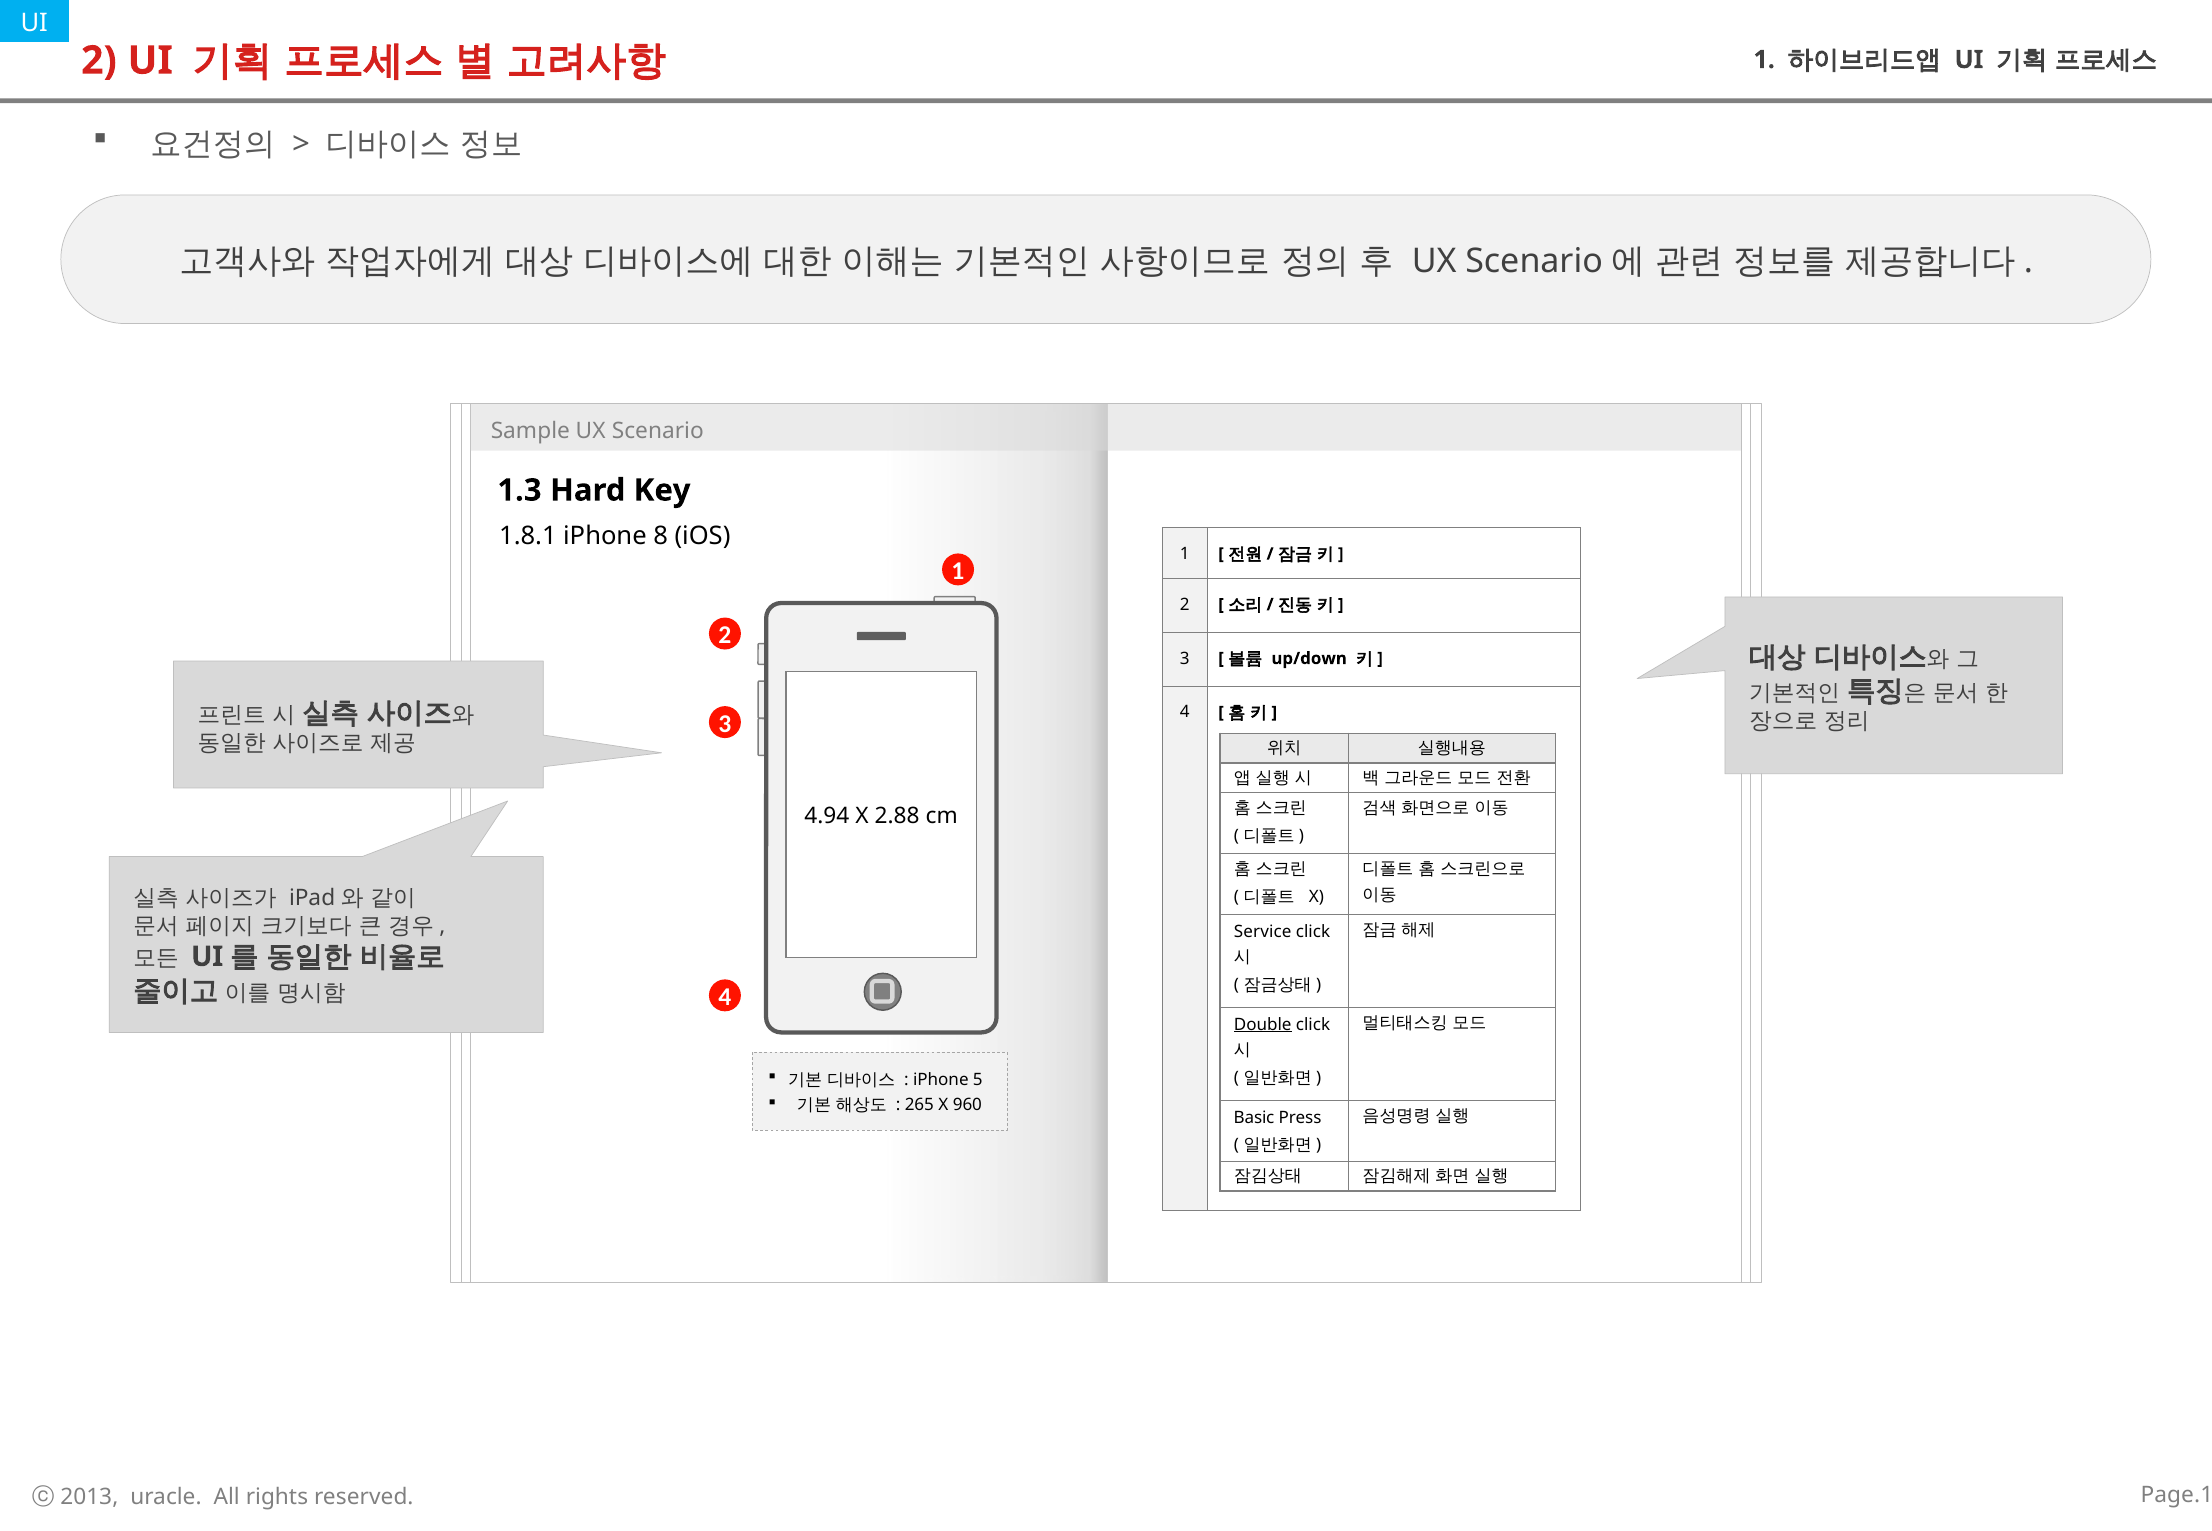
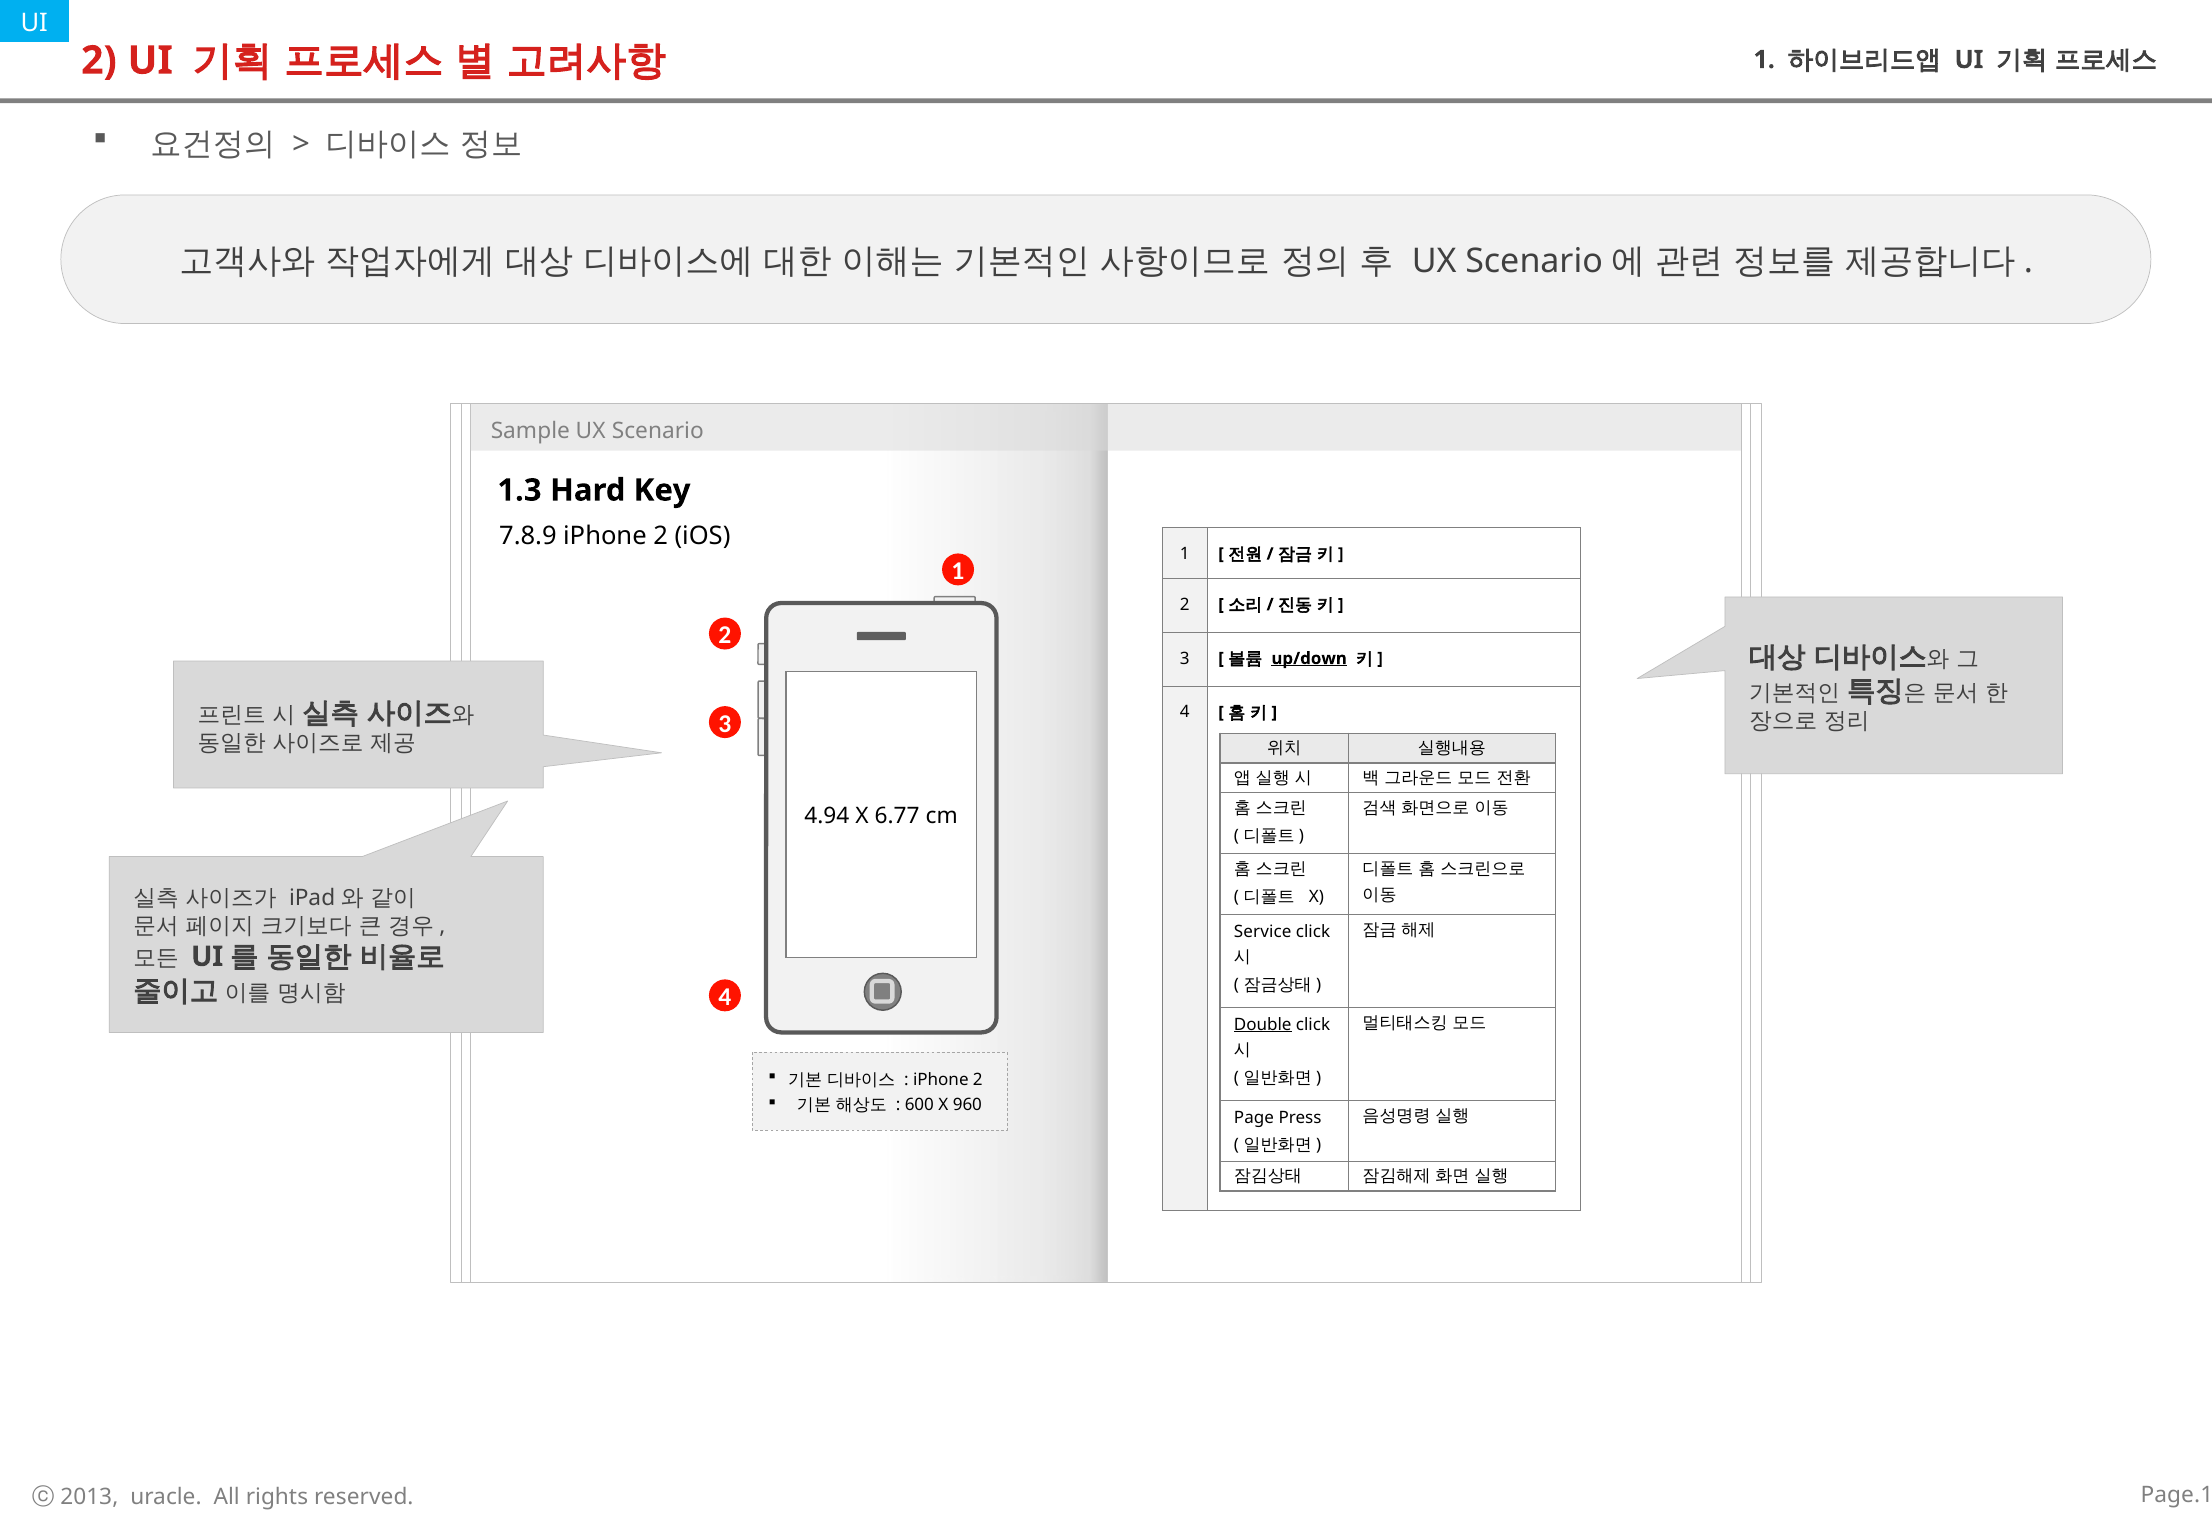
1.8.1: 1.8.1 -> 7.8.9 (528, 536)
8: 8 -> 2 (661, 536)
up/down underline: none -> present (1309, 659)
2.88: 2.88 -> 6.77 (897, 816)
5: 5 -> 2 (978, 1080)
265: 265 -> 600 (919, 1105)
Basic: Basic -> Page (1254, 1118)
